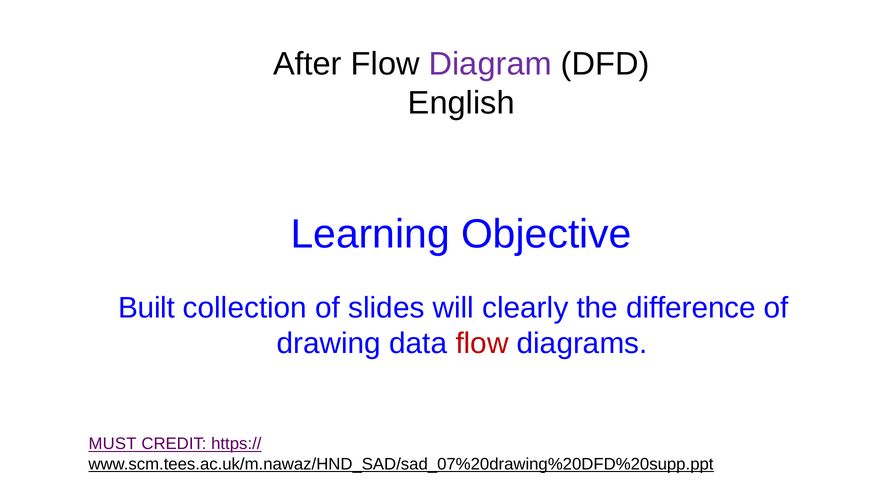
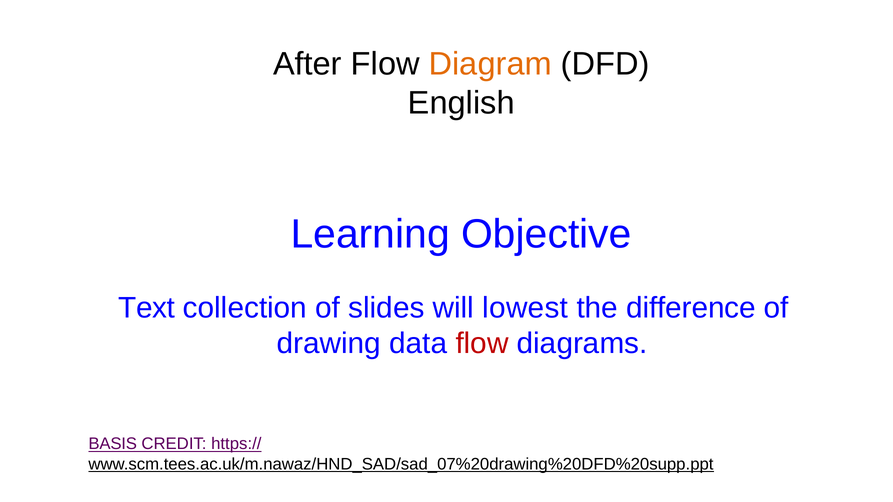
Diagram colour: purple -> orange (490, 64)
Built: Built -> Text (147, 308)
clearly: clearly -> lowest (525, 308)
MUST: MUST -> BASIS (113, 444)
